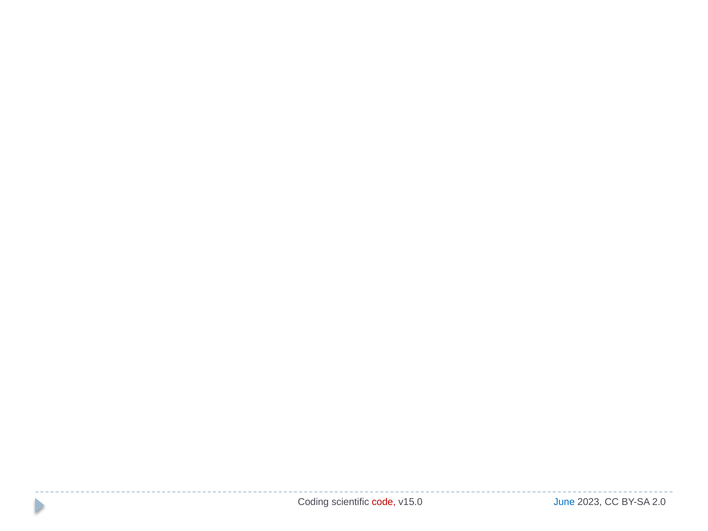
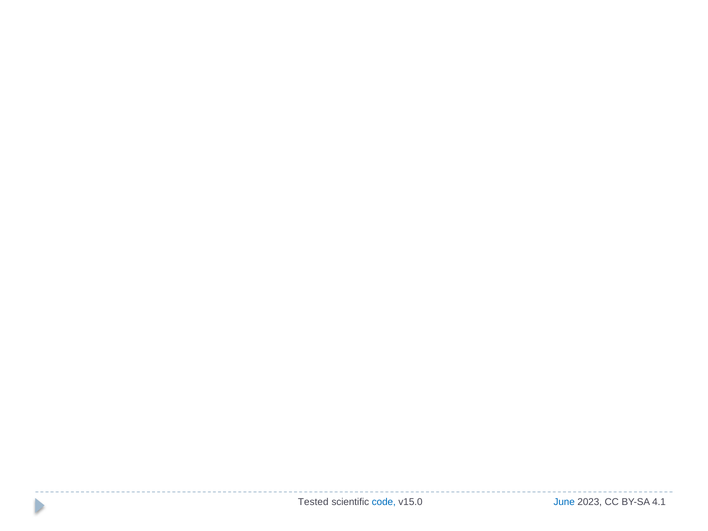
Coding: Coding -> Tested (313, 502)
code colour: red -> blue (384, 502)
2.0: 2.0 -> 4.1 (659, 502)
